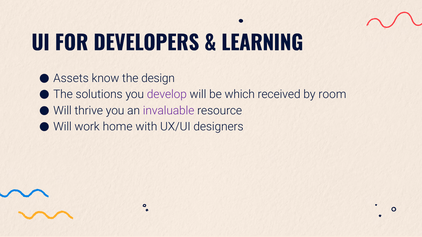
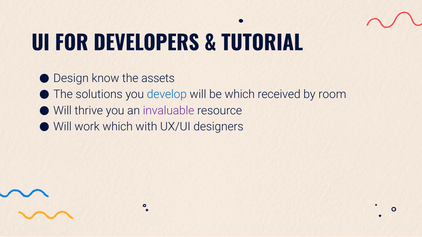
LEARNING: LEARNING -> TUTORIAL (262, 44)
Assets: Assets -> Design (71, 78)
design: design -> assets (158, 78)
develop colour: purple -> blue (167, 95)
work home: home -> which (118, 127)
